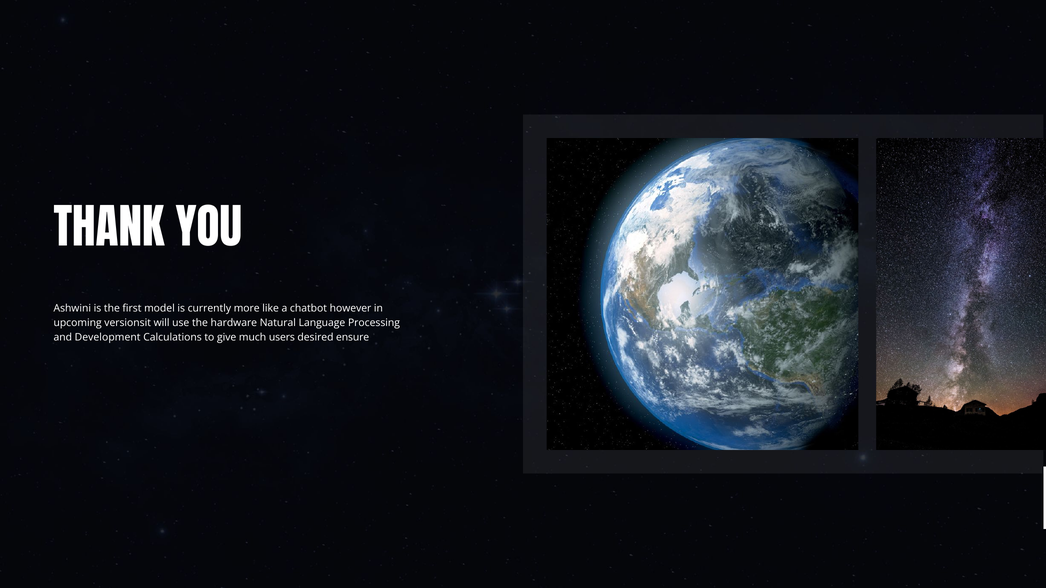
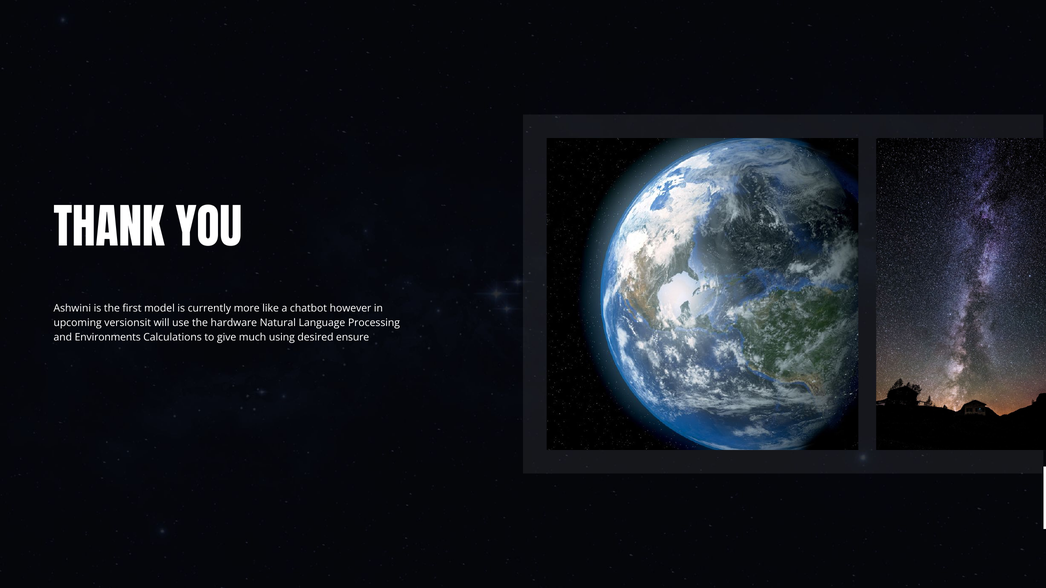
Development: Development -> Environments (108, 338)
users: users -> using (282, 338)
